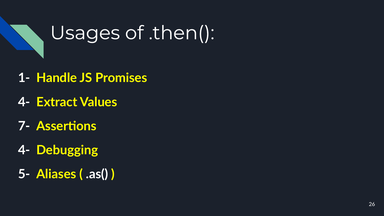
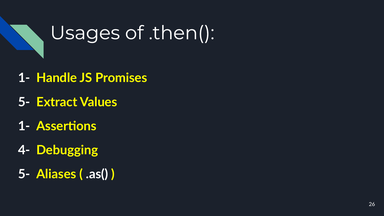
4-: 4- -> 5- (24, 102)
7-: 7- -> 1- (24, 126)
